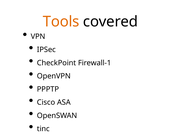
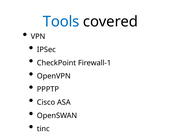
Tools colour: orange -> blue (61, 22)
